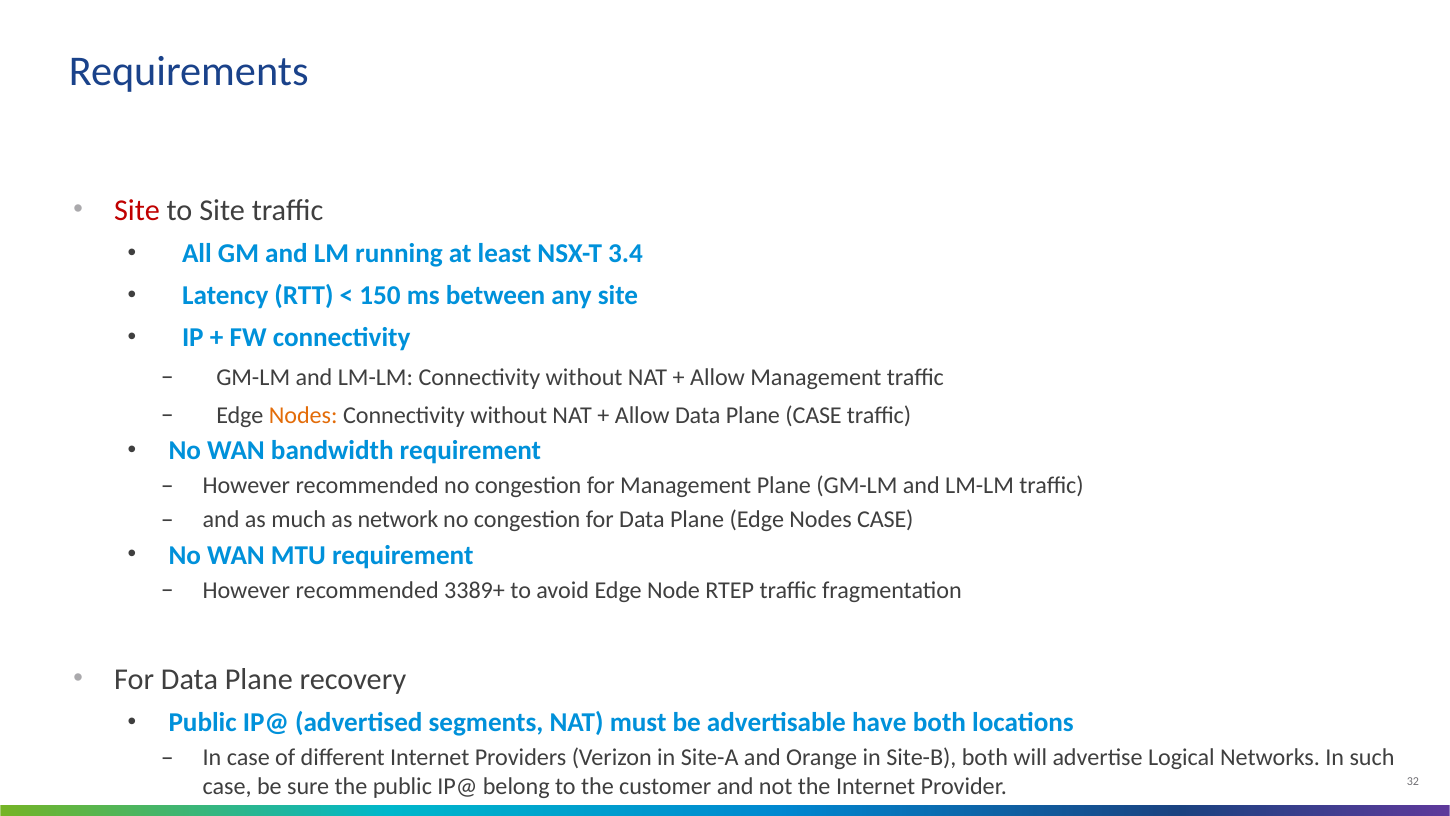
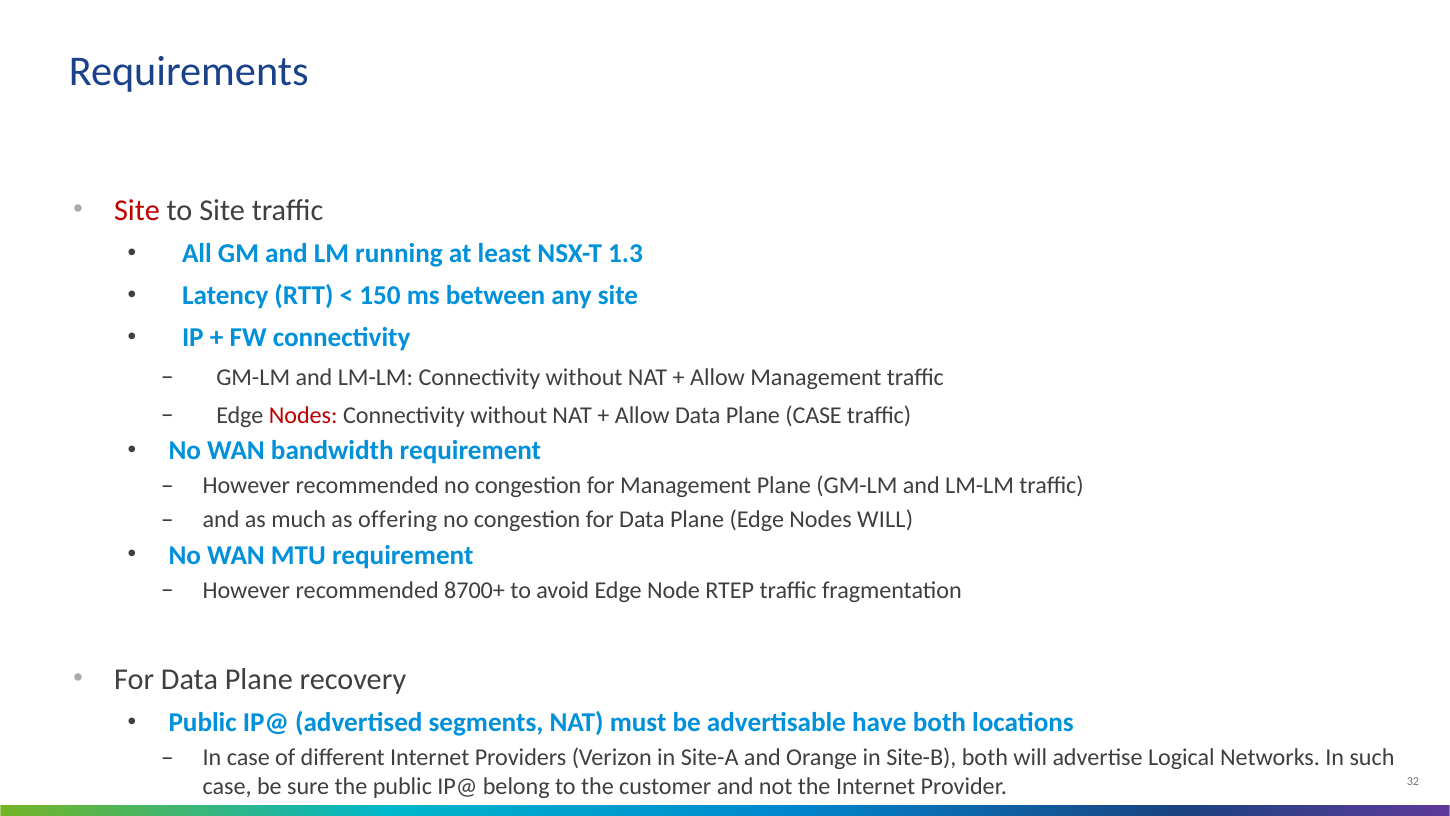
3.4: 3.4 -> 1.3 (625, 254)
Nodes colour: orange -> red (303, 415)
network: network -> offering (398, 519)
Nodes CASE: CASE -> WILL (885, 519)
3389+: 3389+ -> 8700+ (475, 590)
